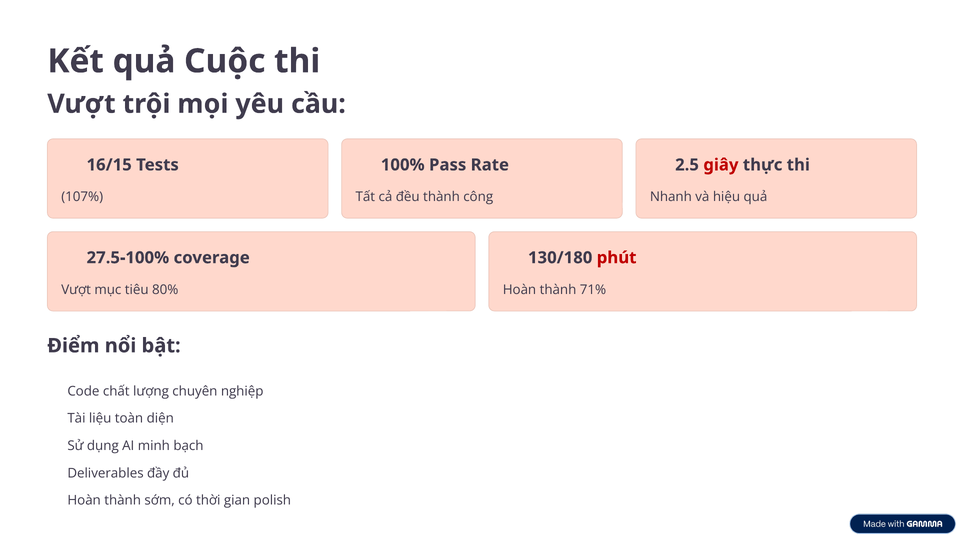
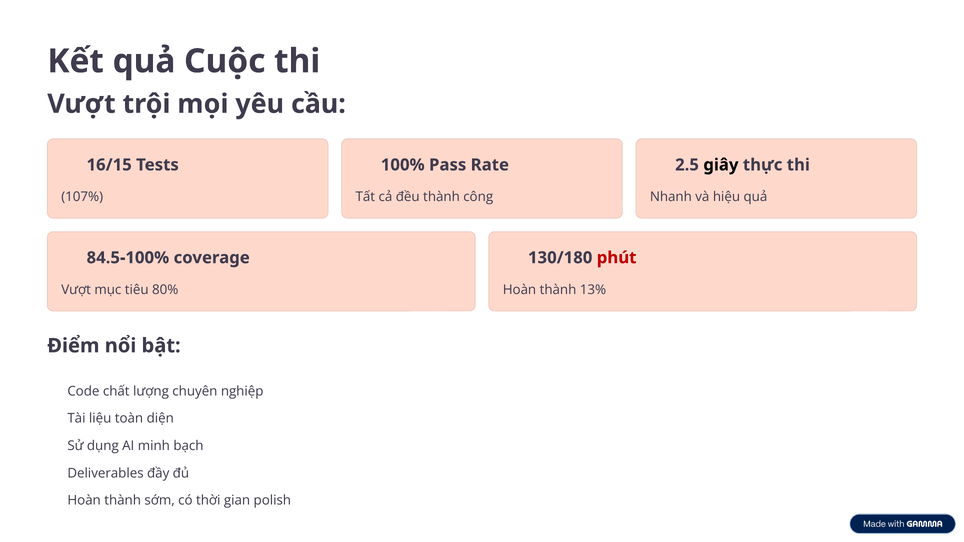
giây colour: red -> black (721, 165)
27.5-100%: 27.5-100% -> 84.5-100% (128, 258)
71%: 71% -> 13% (593, 290)
